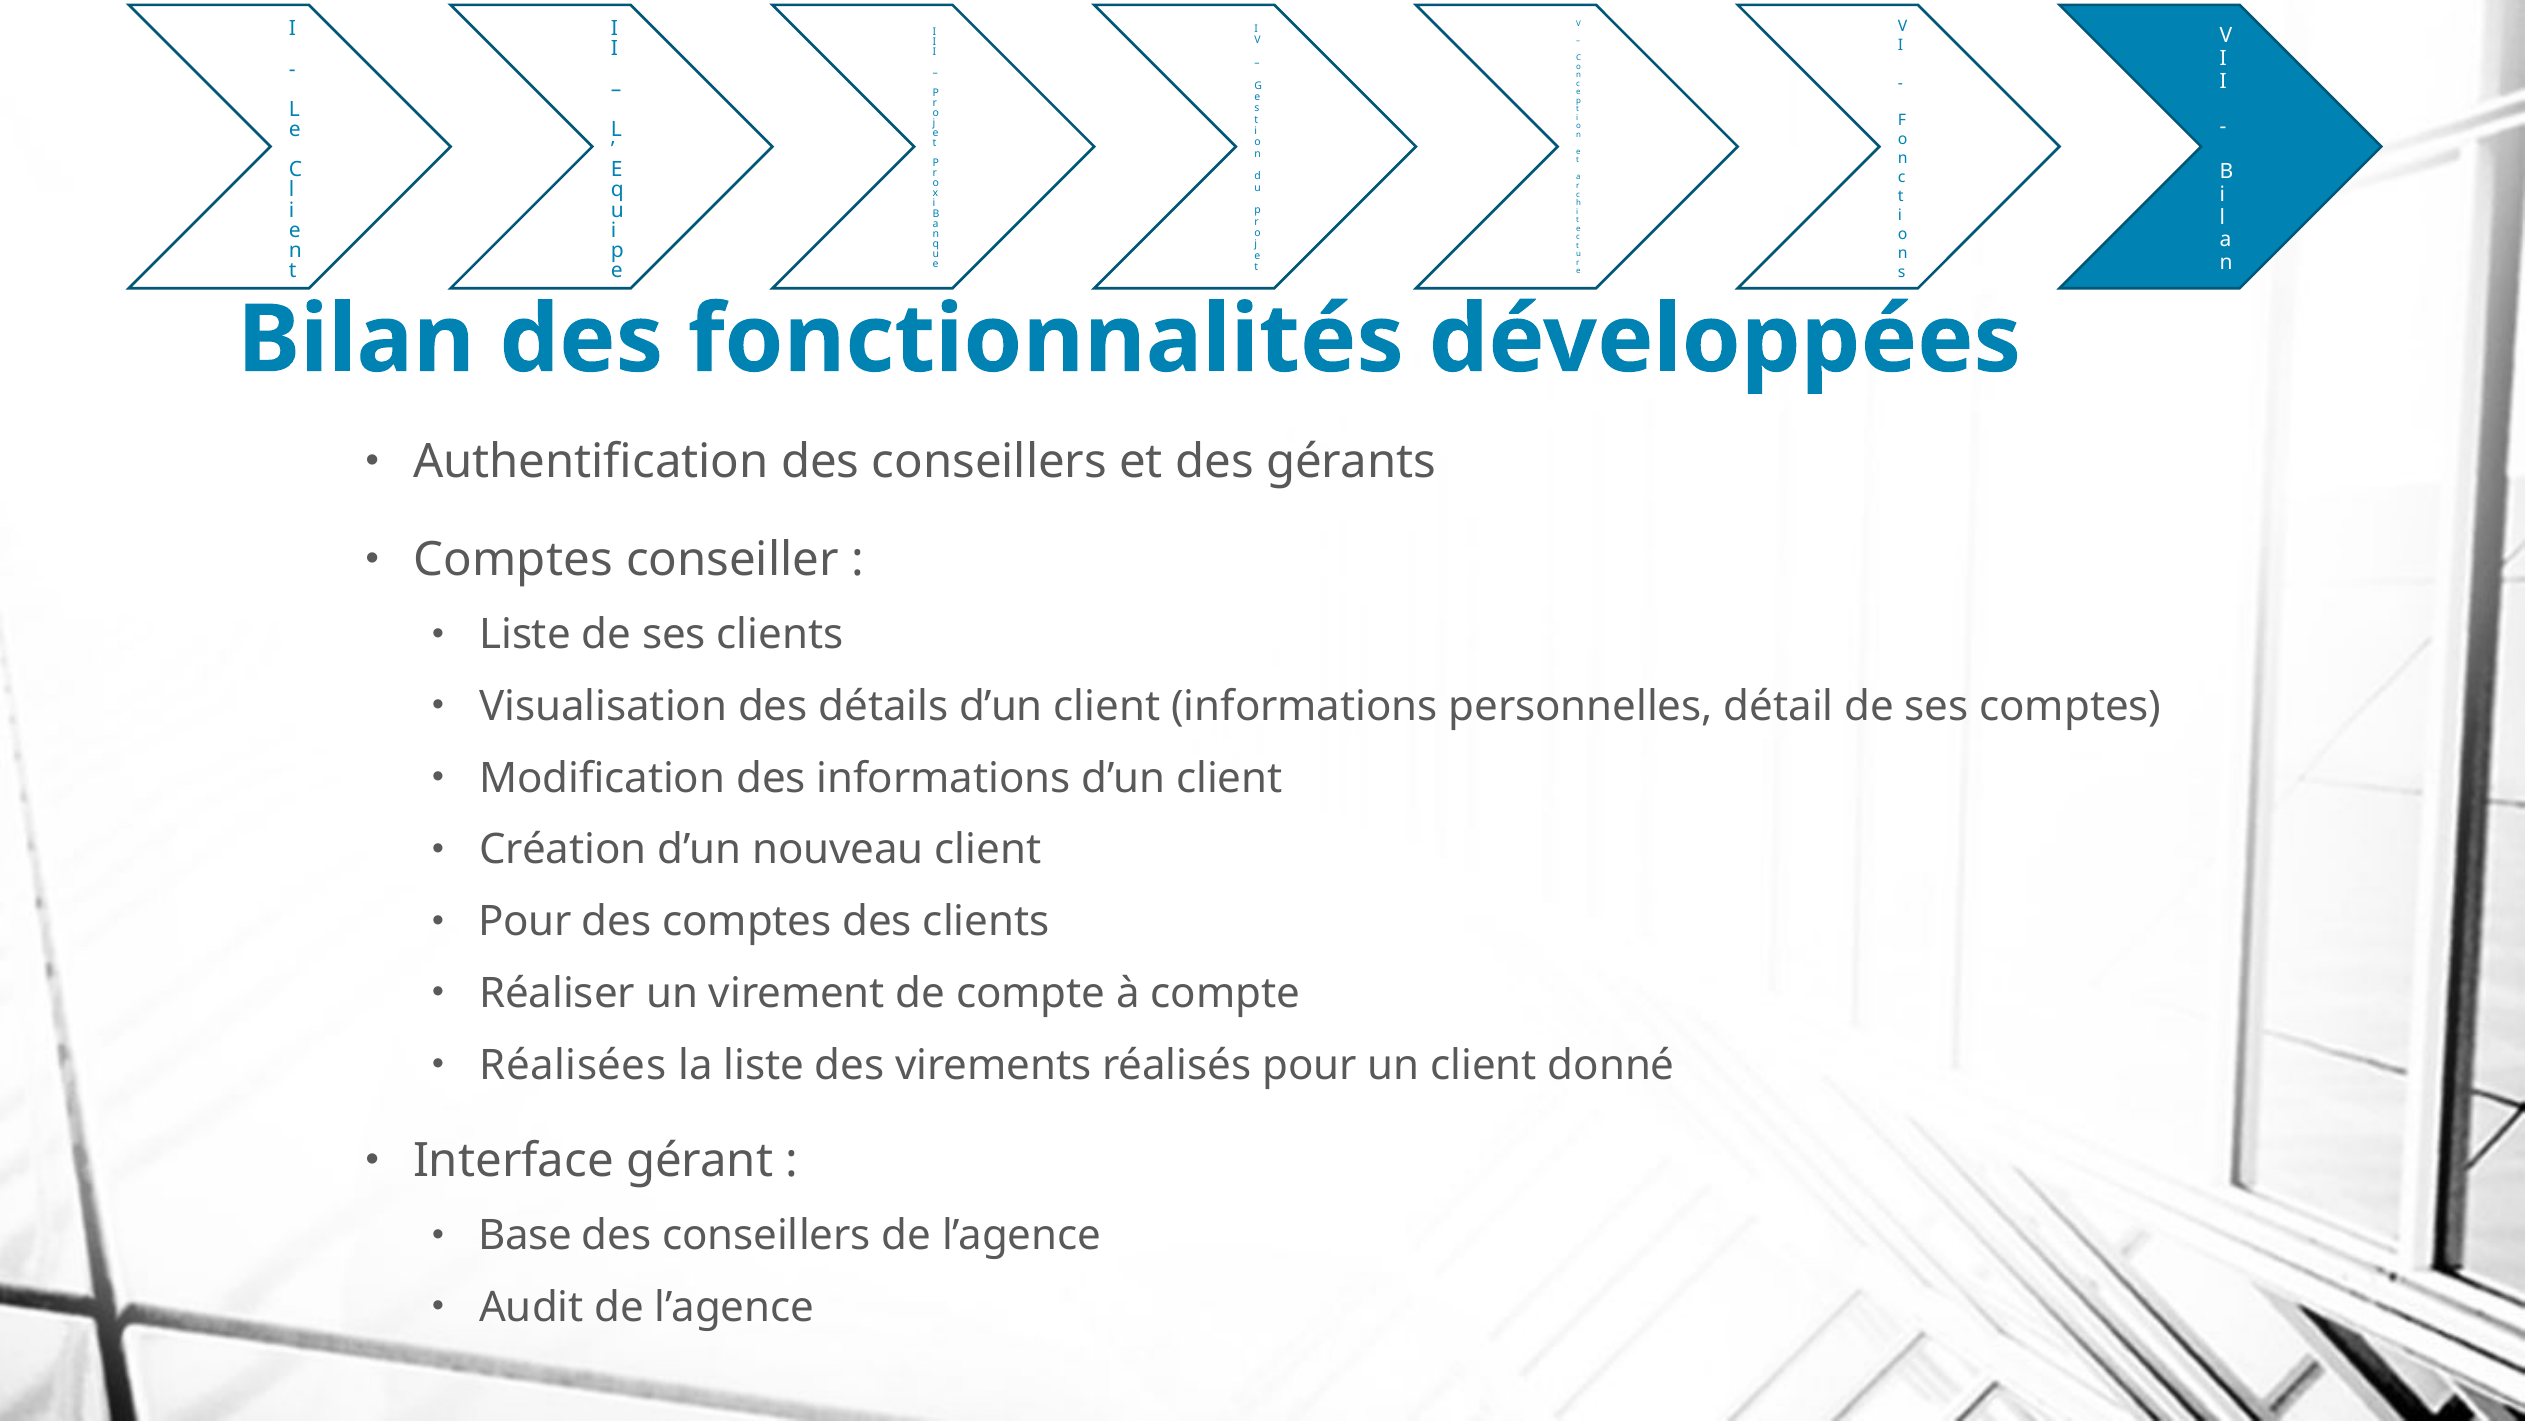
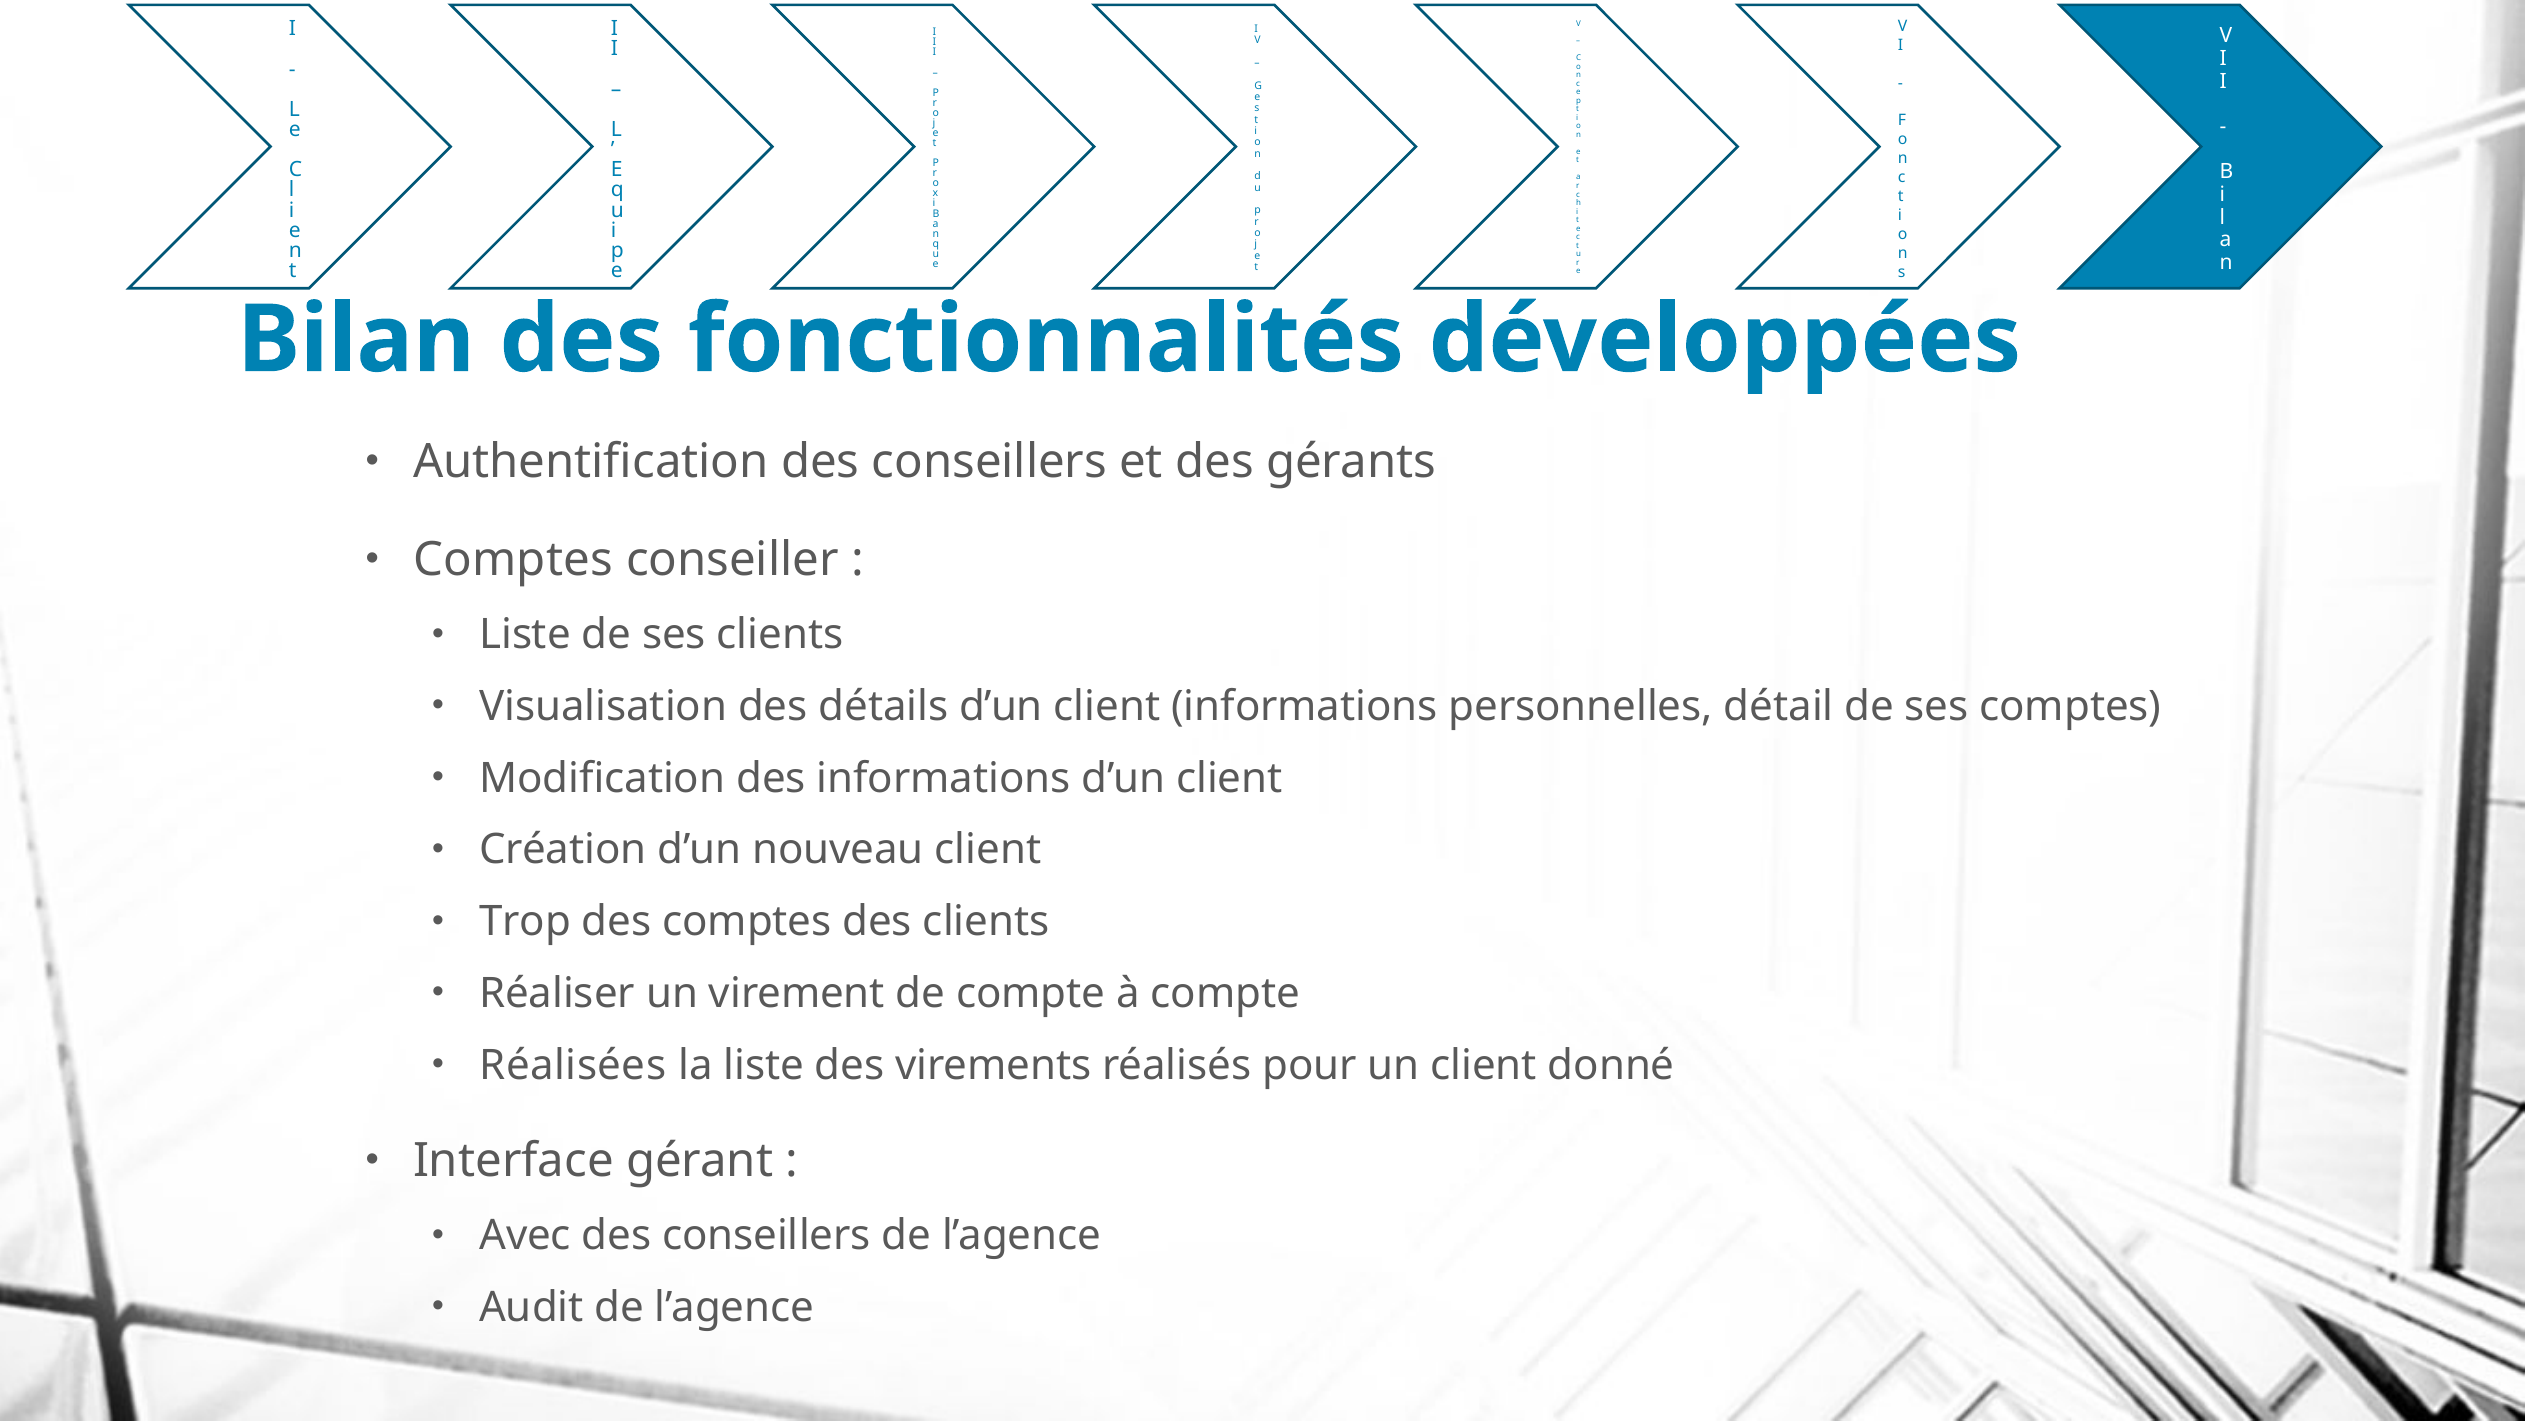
Pour: Pour -> Trop (525, 922)
Base: Base -> Avec (525, 1235)
